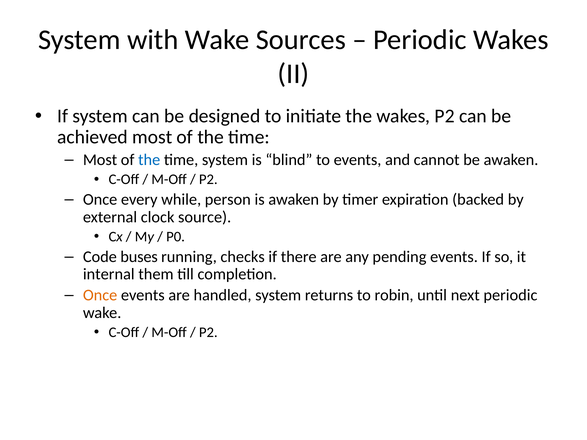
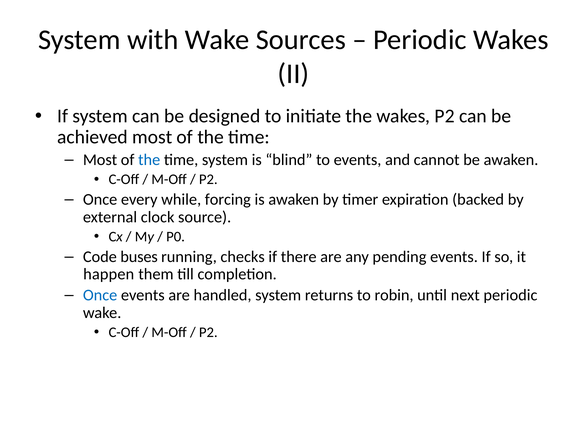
person: person -> forcing (228, 200)
internal: internal -> happen (109, 274)
Once colour: orange -> blue (100, 295)
